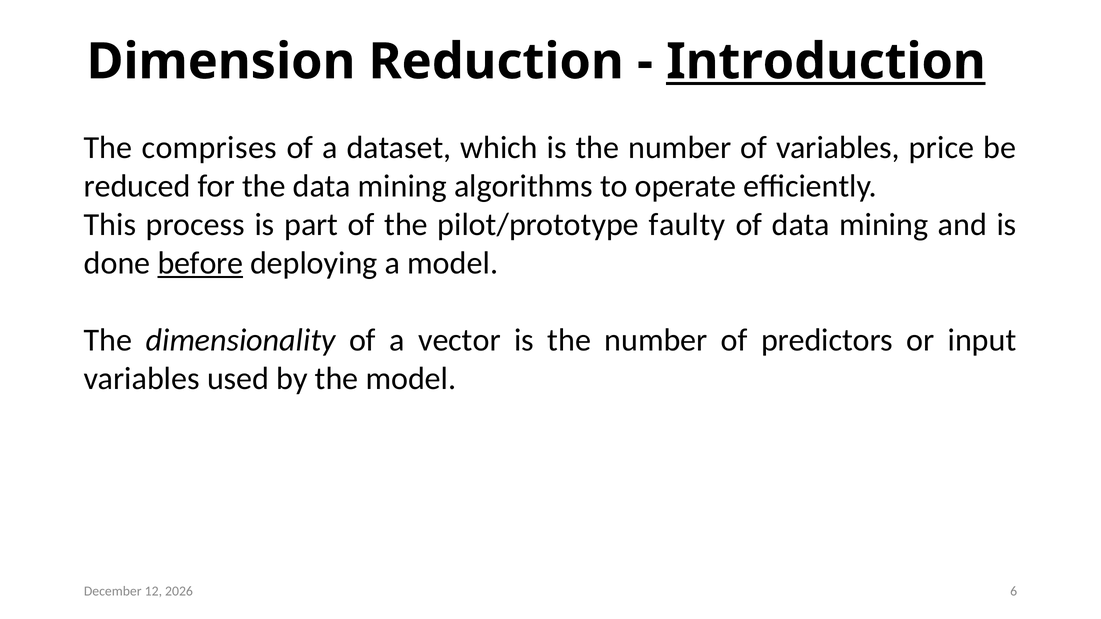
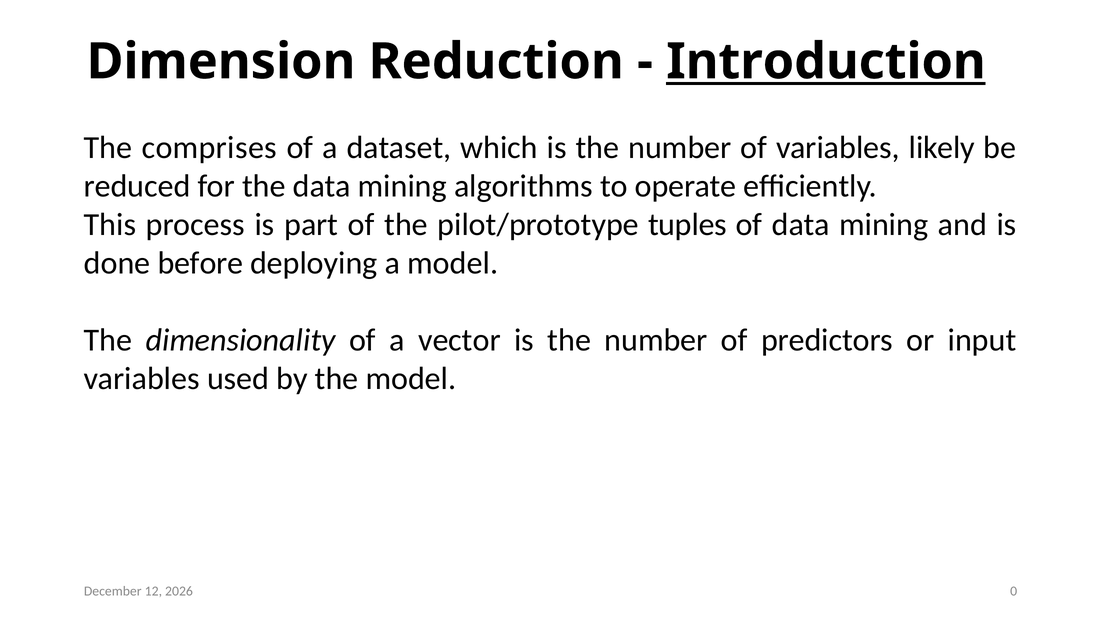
price: price -> likely (942, 148)
faulty: faulty -> tuples (687, 225)
before underline: present -> none (200, 263)
6: 6 -> 0 (1014, 591)
